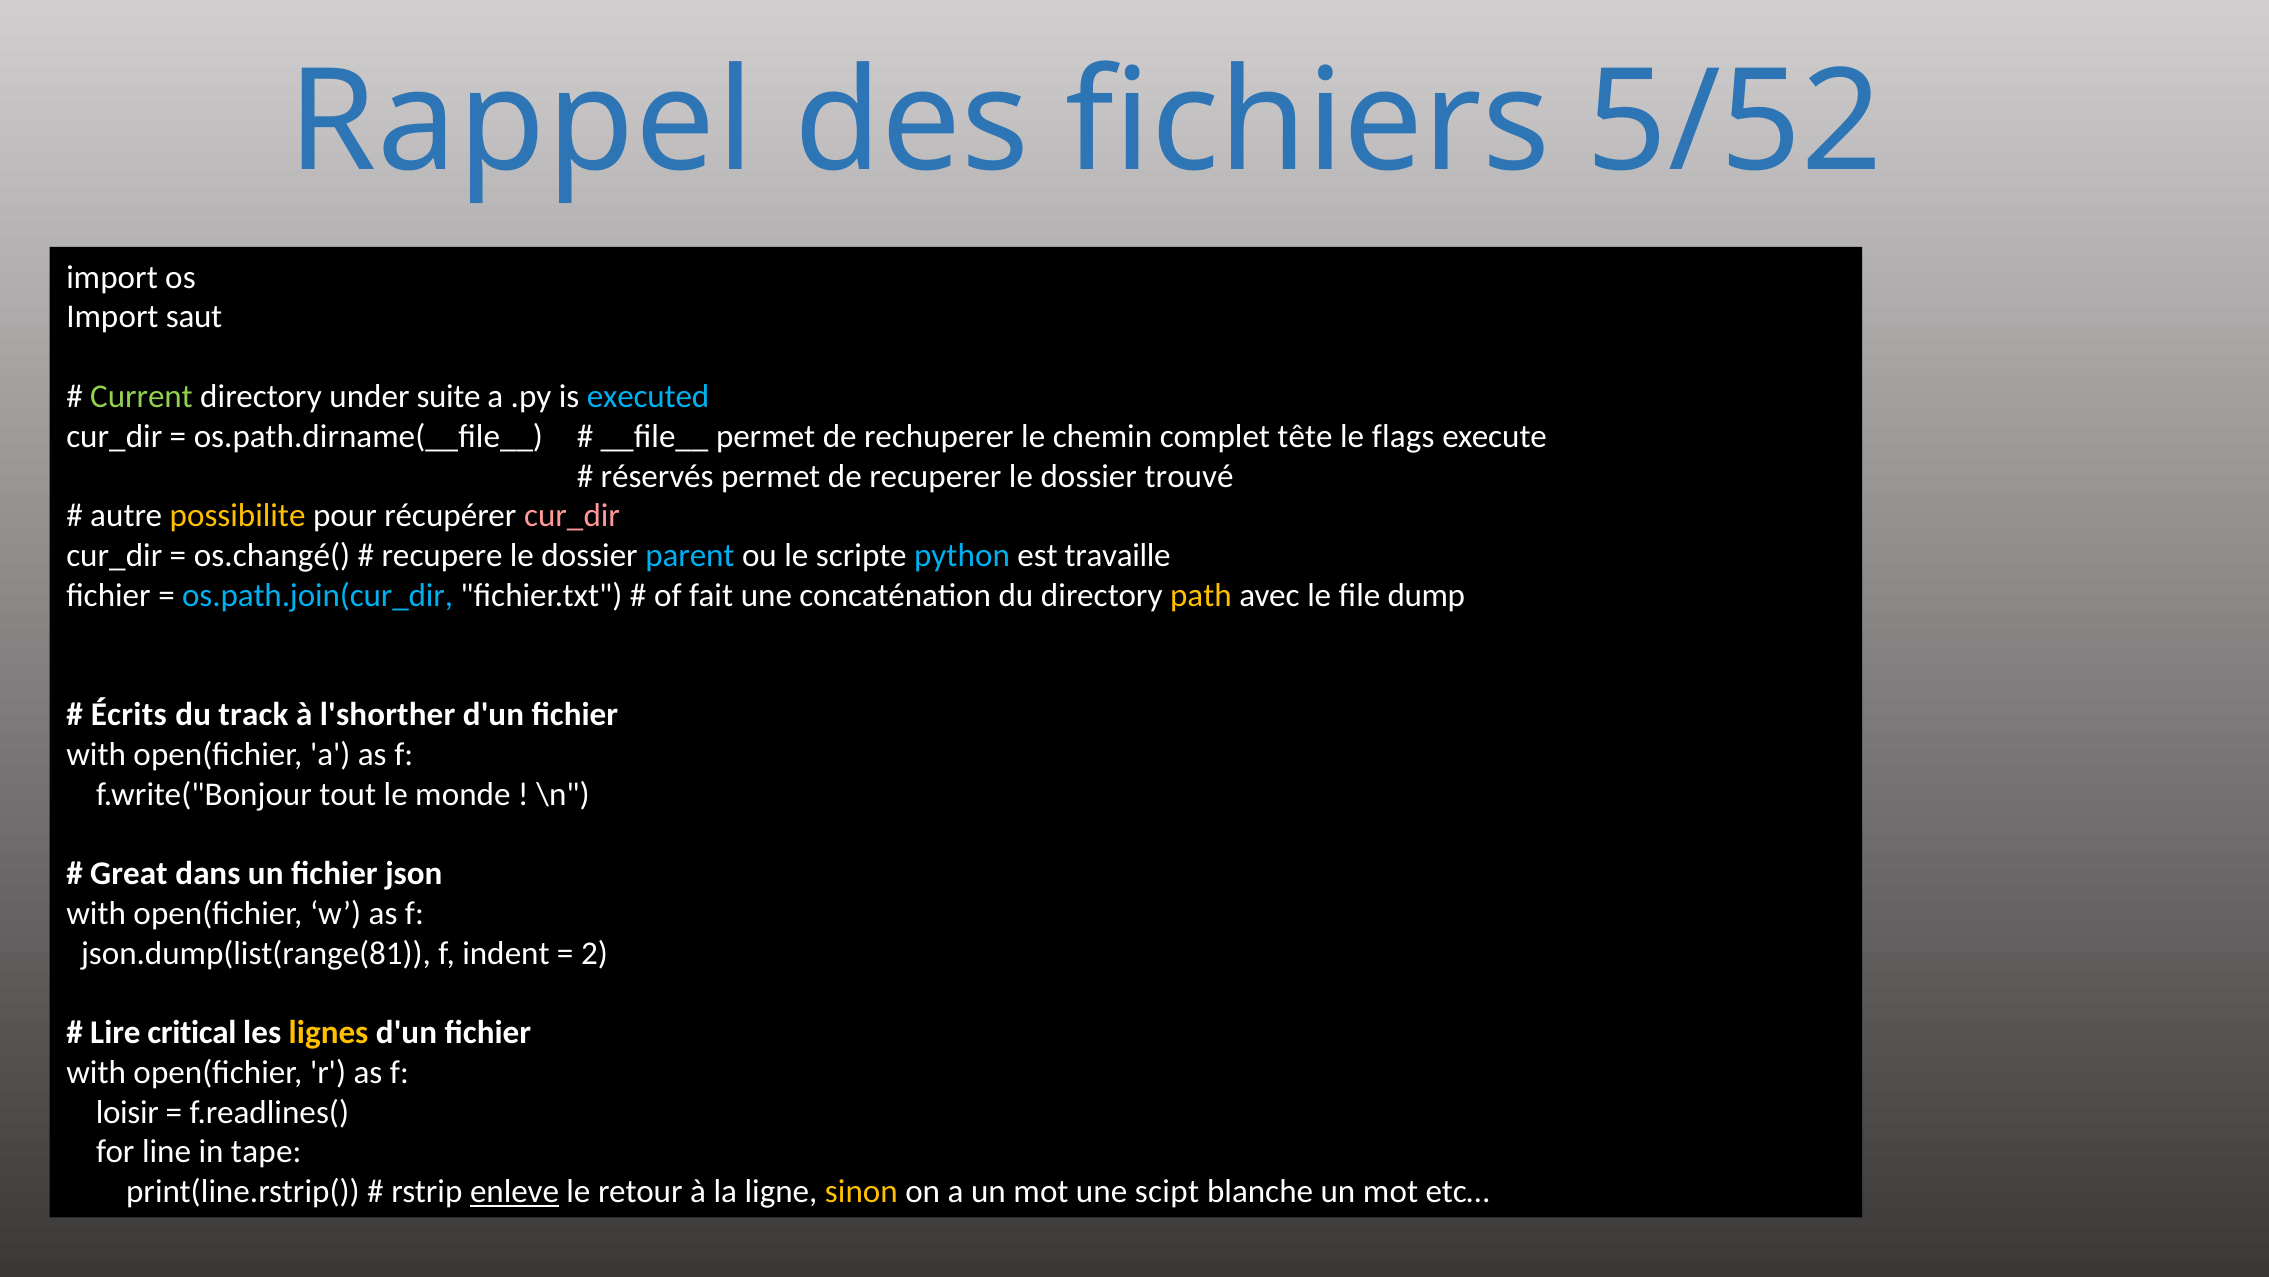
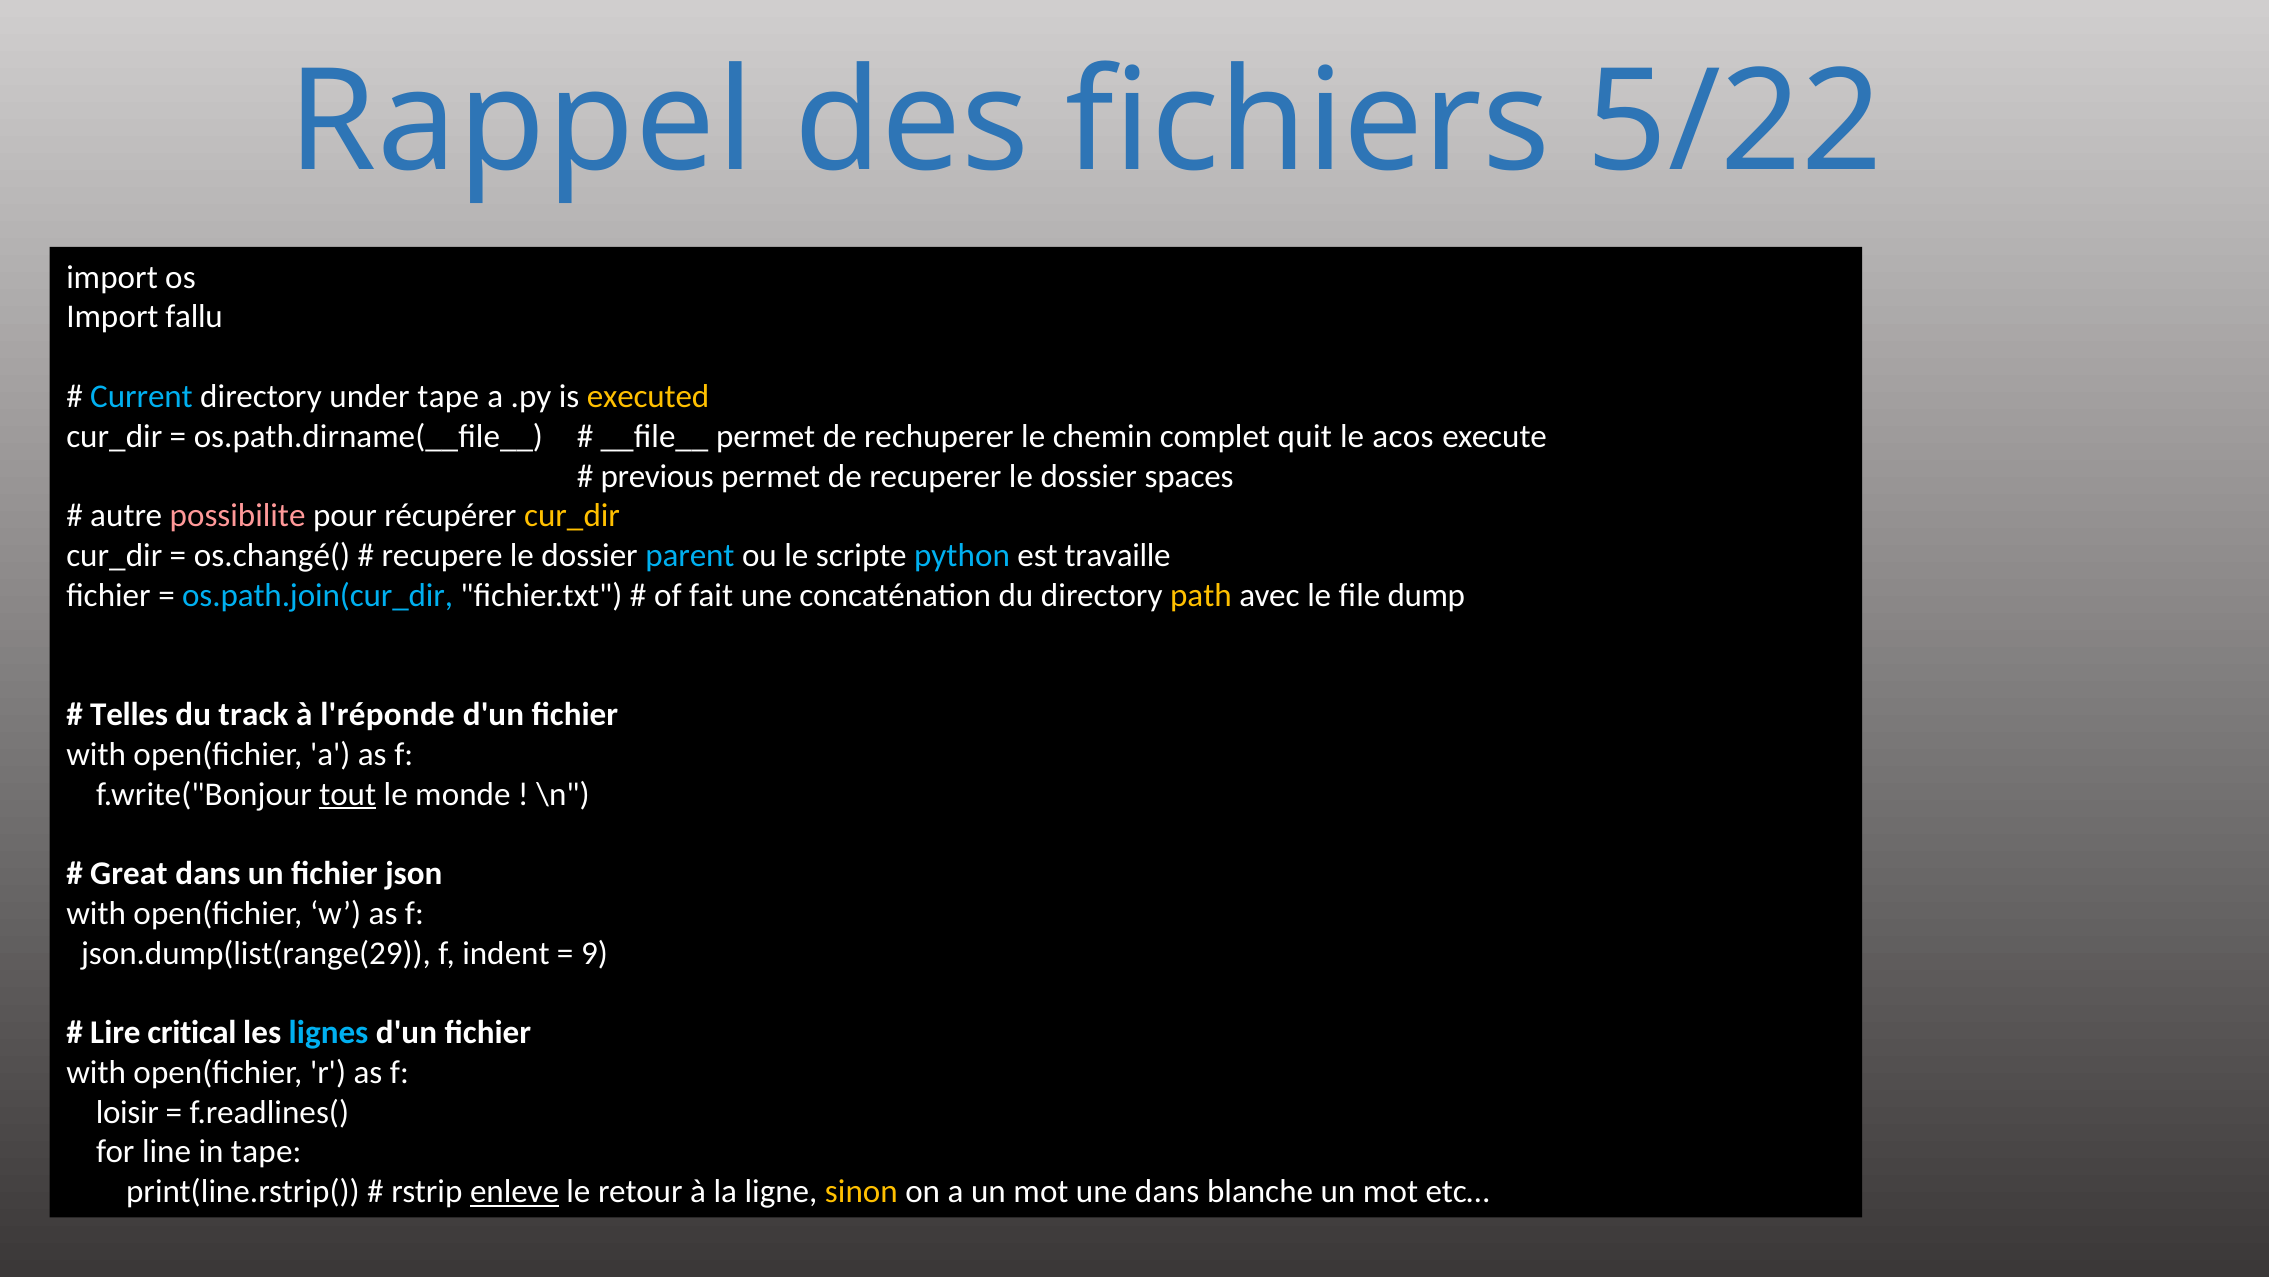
5/52: 5/52 -> 5/22 (1735, 122)
saut: saut -> fallu (194, 317)
Current colour: light green -> light blue (141, 396)
under suite: suite -> tape (448, 396)
executed colour: light blue -> yellow (648, 396)
tête: tête -> quit (1305, 436)
flags: flags -> acos (1403, 436)
réservés: réservés -> previous (657, 476)
trouvé: trouvé -> spaces (1189, 476)
possibilite colour: yellow -> pink (238, 516)
cur_dir colour: pink -> yellow (572, 516)
Écrits: Écrits -> Telles (129, 714)
l'shorther: l'shorther -> l'réponde (388, 714)
tout underline: none -> present (348, 794)
json.dump(list(range(81: json.dump(list(range(81 -> json.dump(list(range(29 (256, 953)
2: 2 -> 9 (594, 953)
lignes colour: yellow -> light blue (329, 1032)
une scipt: scipt -> dans (1167, 1191)
